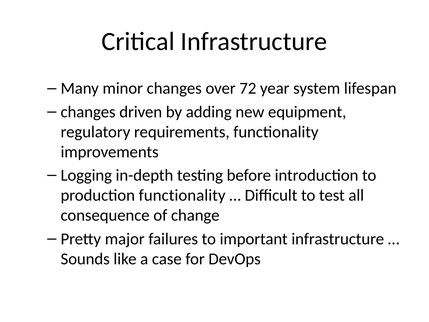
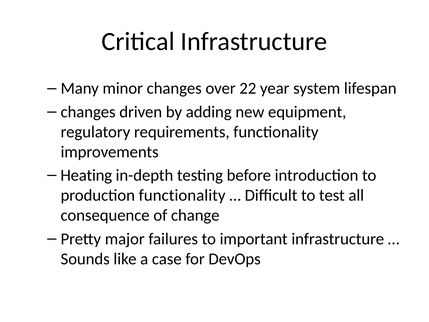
72: 72 -> 22 (248, 88)
Logging: Logging -> Heating (86, 175)
